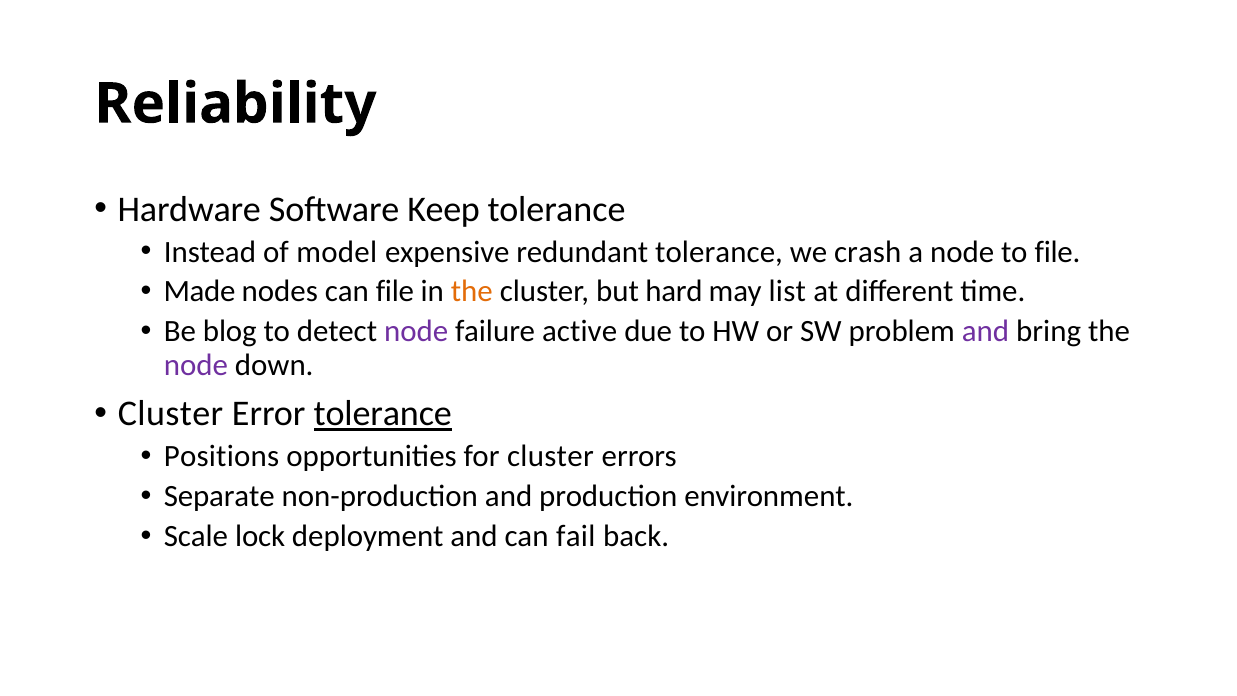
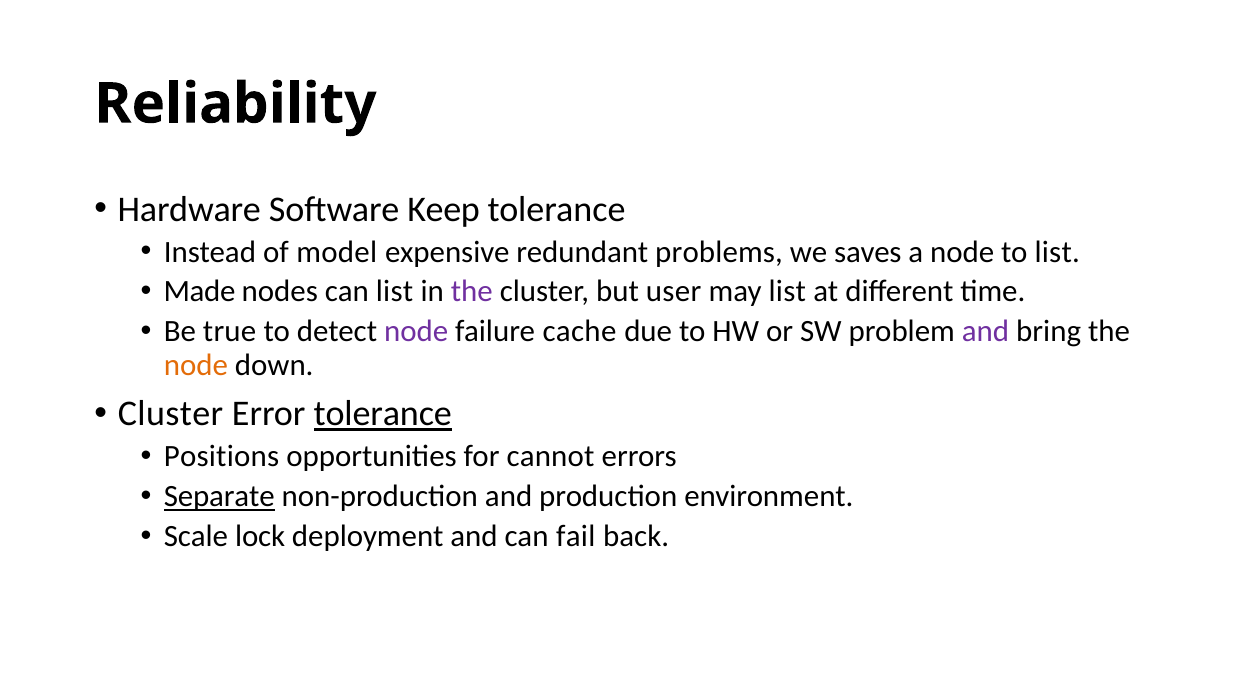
redundant tolerance: tolerance -> problems (719, 252)
crash: crash -> saves (868, 252)
to file: file -> list (1057, 252)
can file: file -> list (395, 292)
the colour: orange -> purple (472, 292)
hard: hard -> user (674, 292)
blog: blog -> true (230, 331)
active: active -> cache (580, 331)
node colour: purple -> orange (196, 365)
for cluster: cluster -> cannot (551, 456)
Separate underline: none -> present (219, 496)
